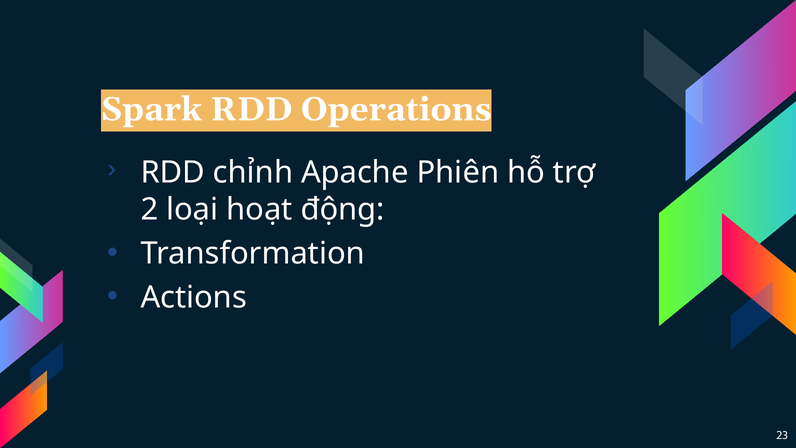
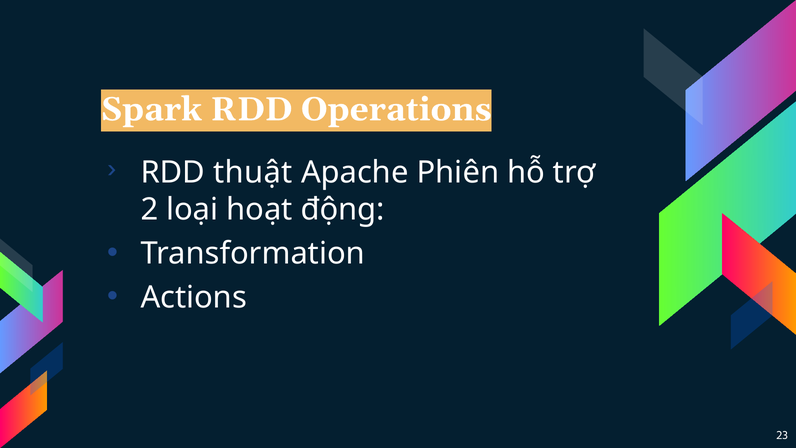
chỉnh: chỉnh -> thuật (253, 172)
